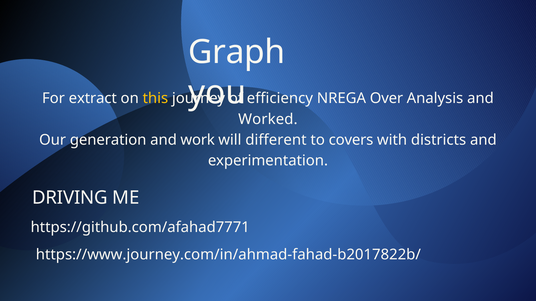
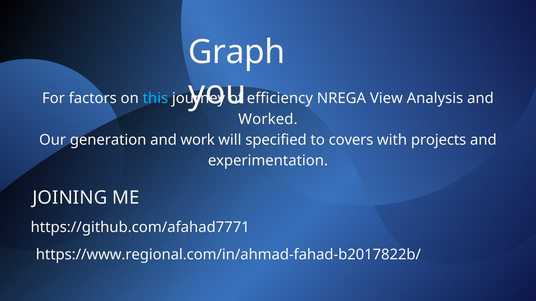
extract: extract -> factors (93, 98)
this colour: yellow -> light blue (155, 98)
Over: Over -> View (386, 98)
different: different -> specified (276, 140)
districts: districts -> projects (439, 140)
DRIVING: DRIVING -> JOINING (70, 198)
https://www.journey.com/in/ahmad-fahad-b2017822b/: https://www.journey.com/in/ahmad-fahad-b2017822b/ -> https://www.regional.com/in/ahmad-fahad-b2017822b/ (228, 255)
